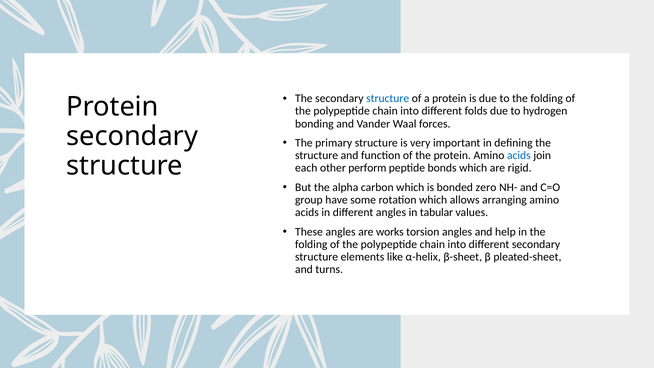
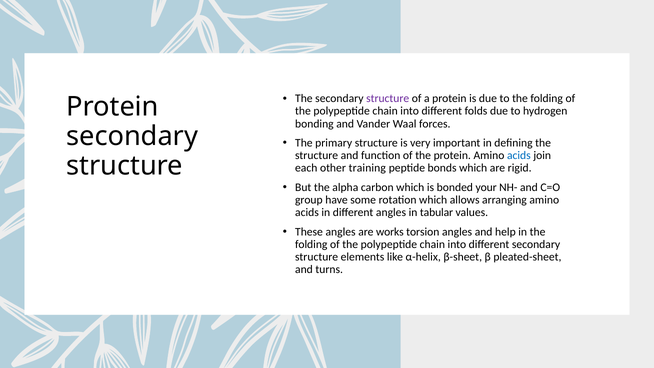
structure colour: blue -> purple (388, 99)
perform: perform -> training (367, 168)
zero: zero -> your (486, 187)
